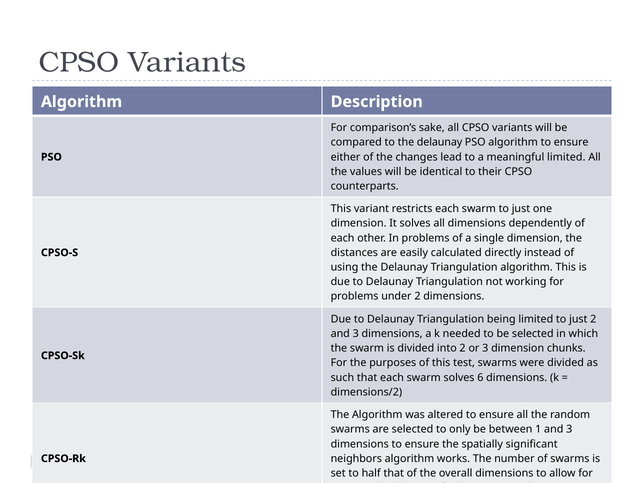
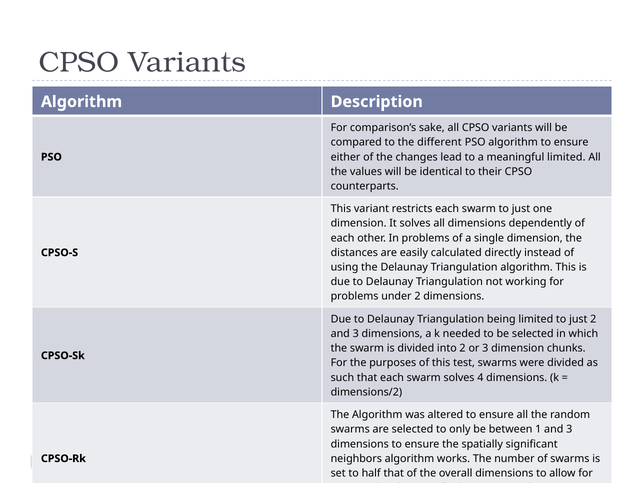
to the delaunay: delaunay -> diﬀerent (439, 142)
6: 6 -> 4 (480, 378)
